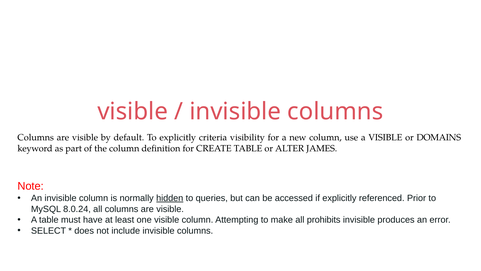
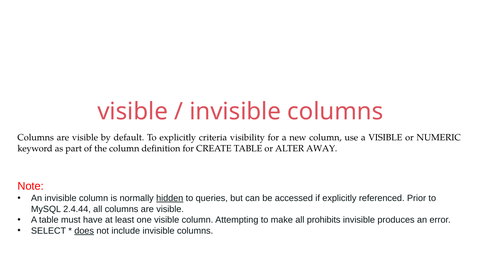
DOMAINS: DOMAINS -> NUMERIC (439, 137)
JAMES: JAMES -> AWAY (322, 148)
8.0.24: 8.0.24 -> 2.4.44 (77, 209)
does underline: none -> present (84, 230)
